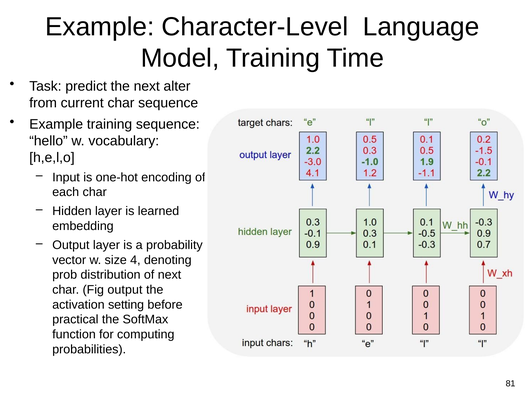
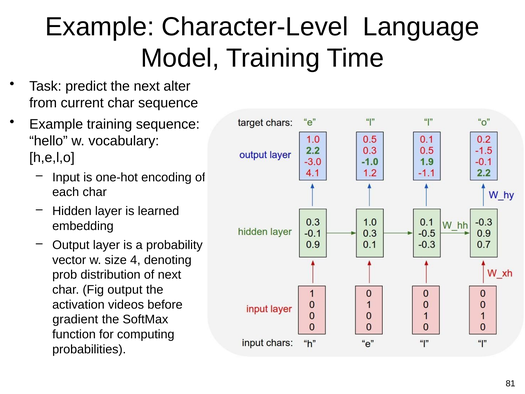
setting: setting -> videos (126, 304)
practical: practical -> gradient (75, 319)
